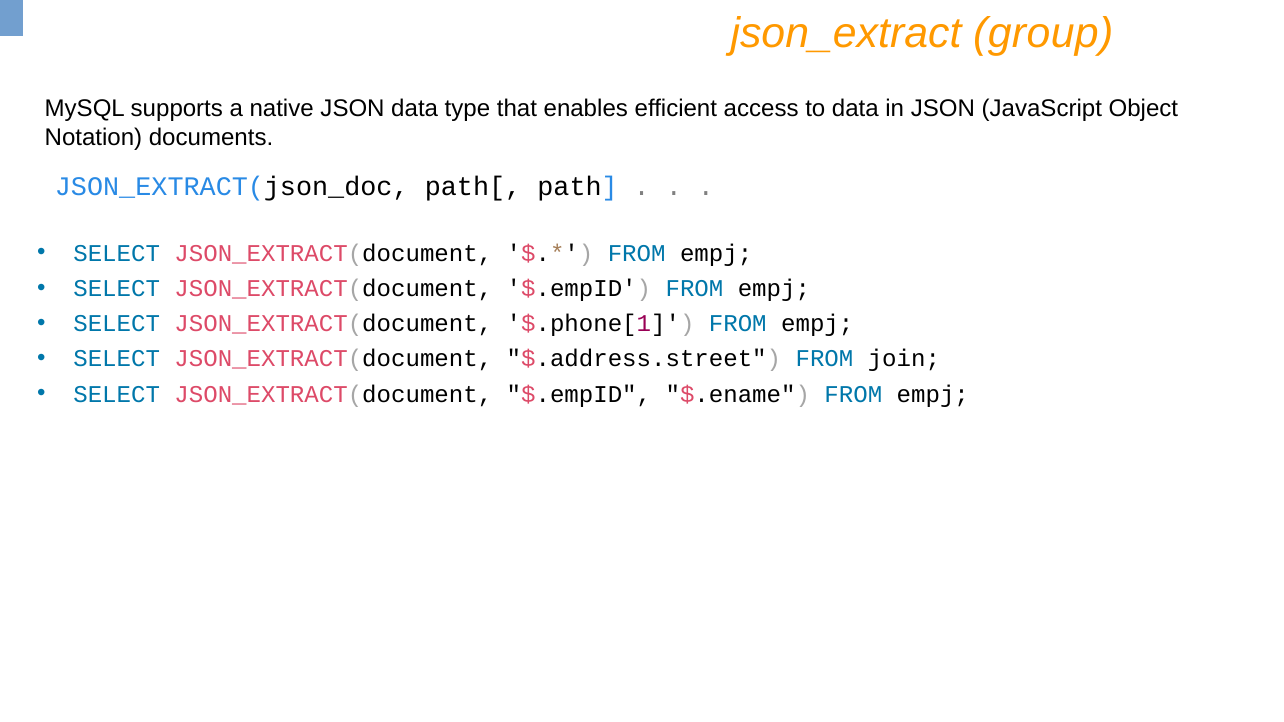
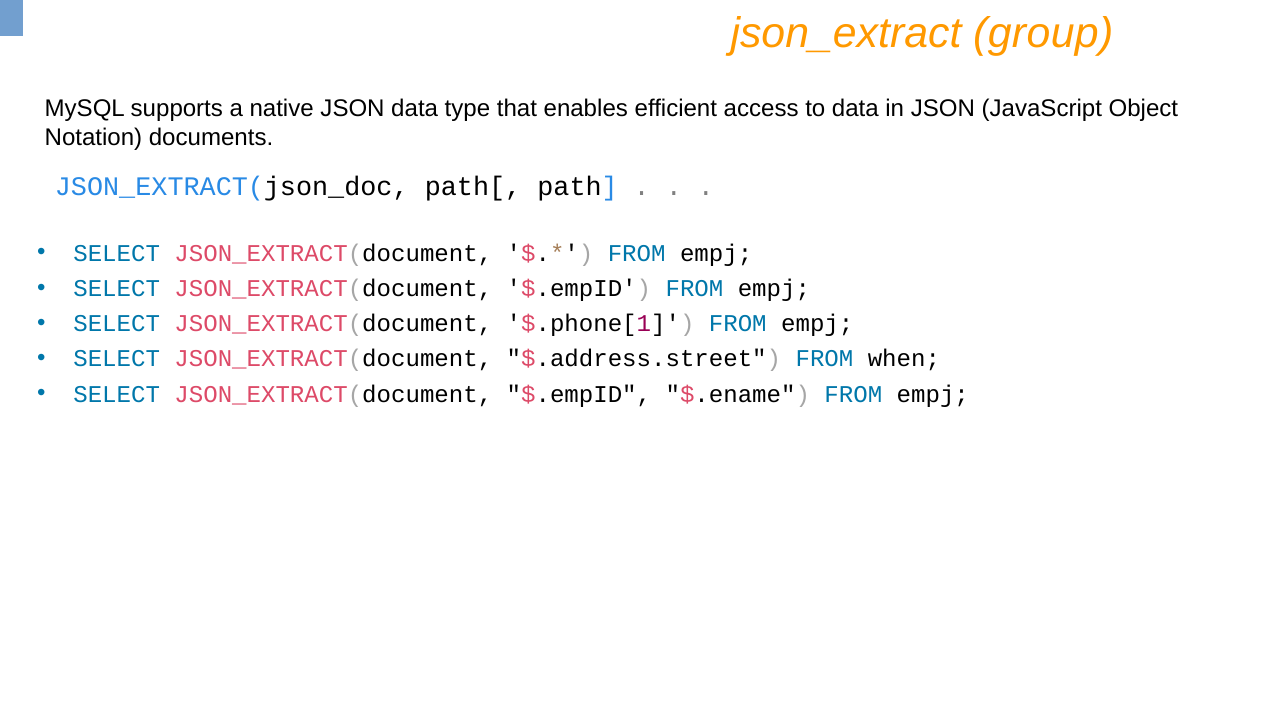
join: join -> when (904, 359)
